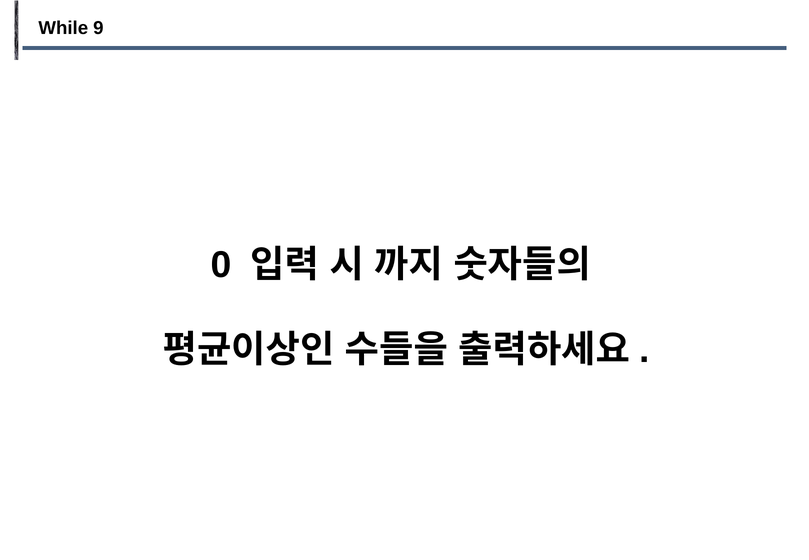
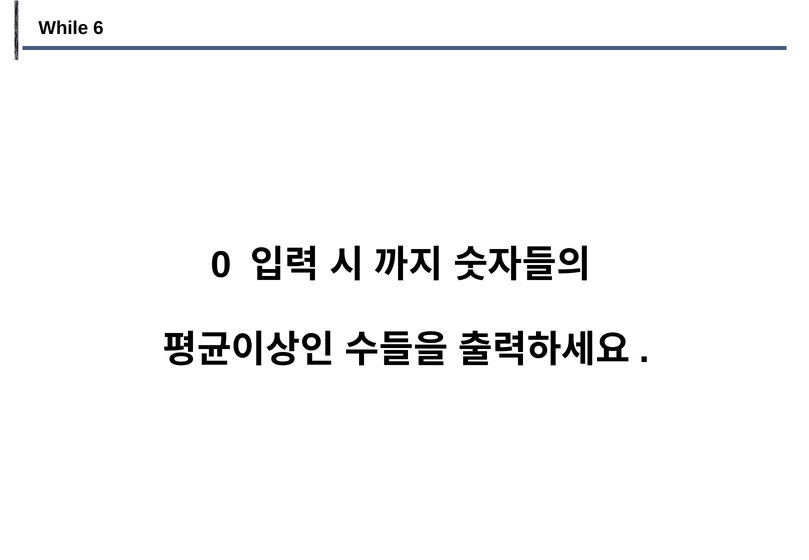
9: 9 -> 6 (98, 28)
